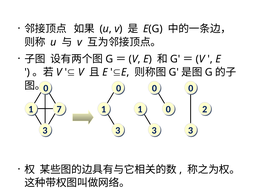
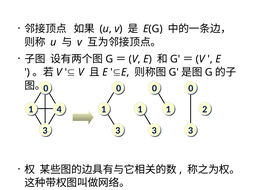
7: 7 -> 4 (59, 109)
1 0: 0 -> 1 (168, 109)
